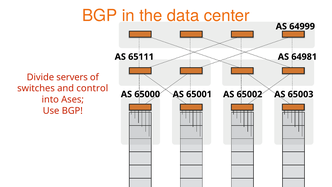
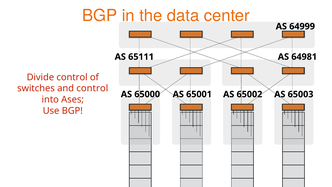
Divide servers: servers -> control (72, 77)
